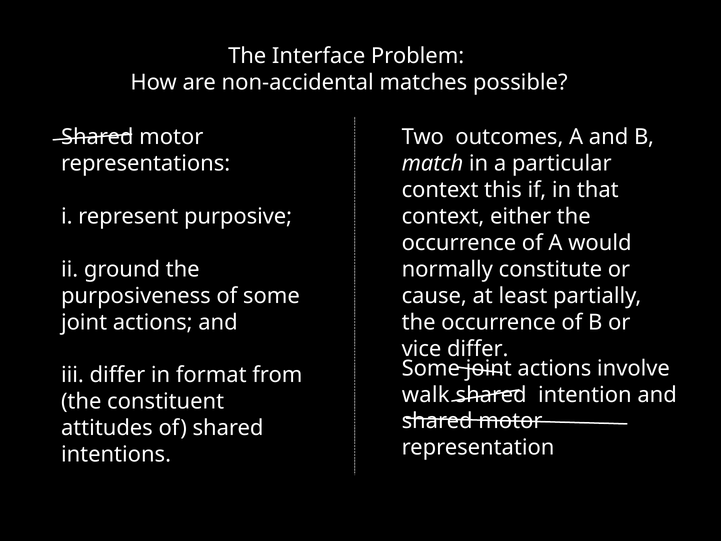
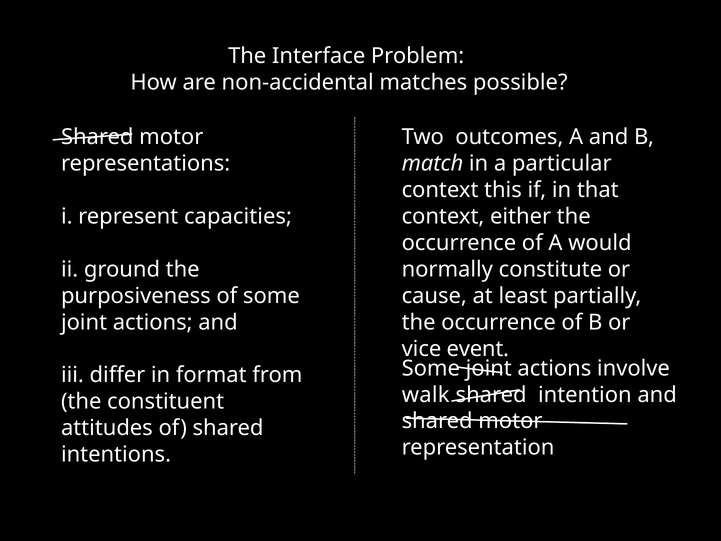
purposive: purposive -> capacities (238, 216)
vice differ: differ -> event (478, 349)
